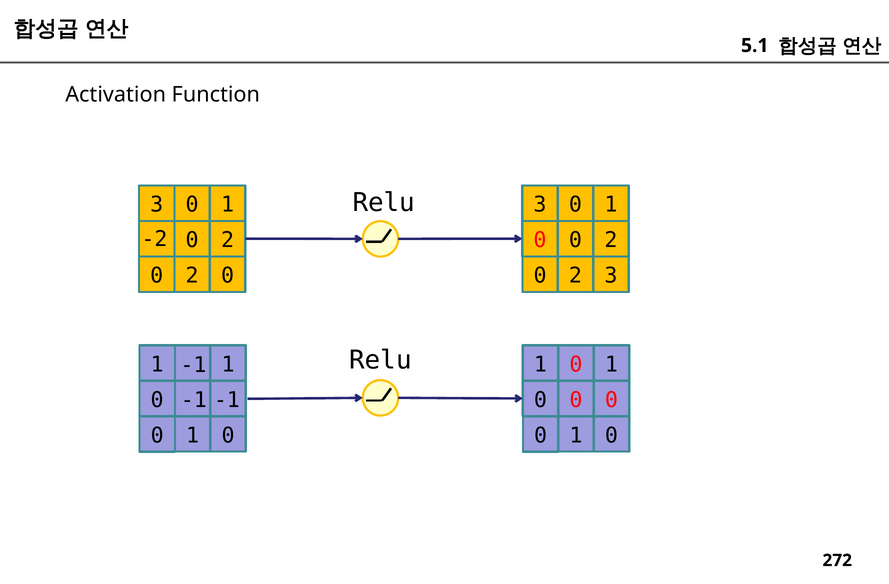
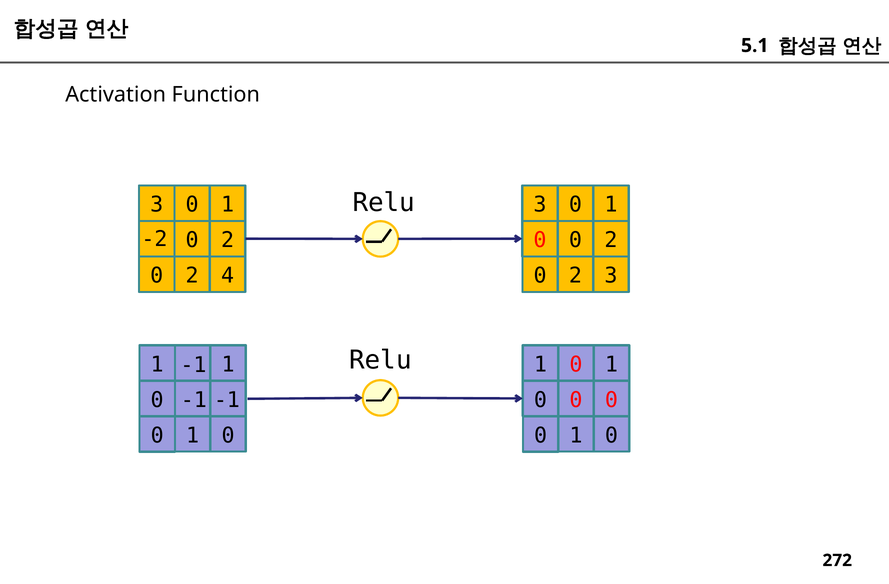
2 0: 0 -> 4 (228, 276)
